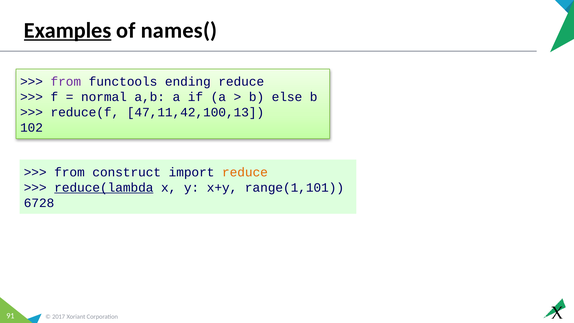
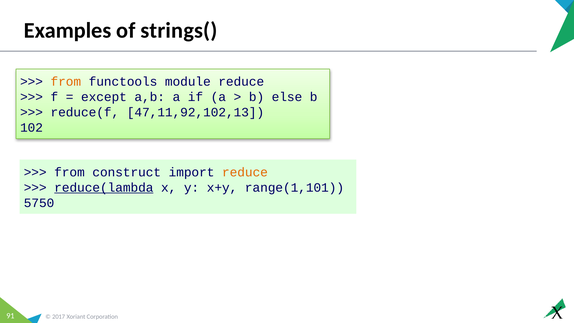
Examples underline: present -> none (68, 30)
names(: names( -> strings( (179, 30)
from colour: purple -> orange (66, 82)
ending: ending -> module (188, 82)
normal: normal -> except (104, 97)
47,11,42,100,13: 47,11,42,100,13 -> 47,11,92,102,13 (196, 112)
6728: 6728 -> 5750 (39, 203)
